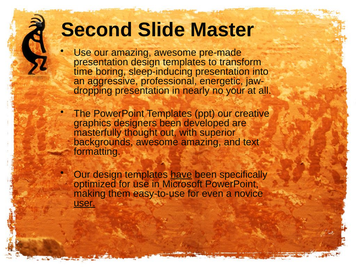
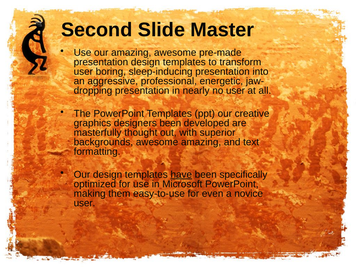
time: time -> user (83, 72)
no your: your -> user (235, 91)
user underline: present -> none (84, 203)
